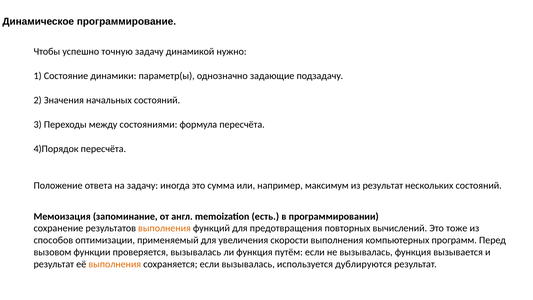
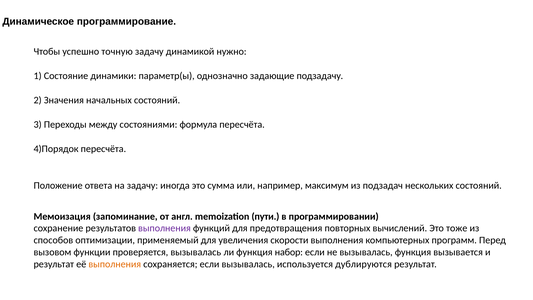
из результат: результат -> подзадач (383, 185)
есть: есть -> пути (265, 216)
выполнения colour: orange -> purple (164, 228)
путём: путём -> набор (289, 252)
